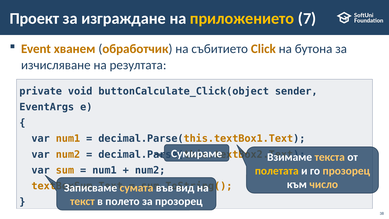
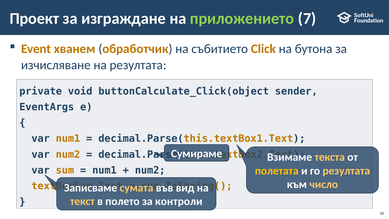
приложението colour: yellow -> light green (242, 18)
го прозорец: прозорец -> резултата (346, 171)
за прозорец: прозорец -> контроли (179, 201)
